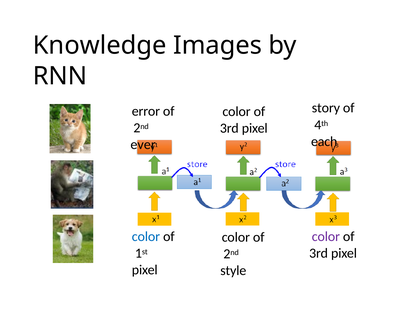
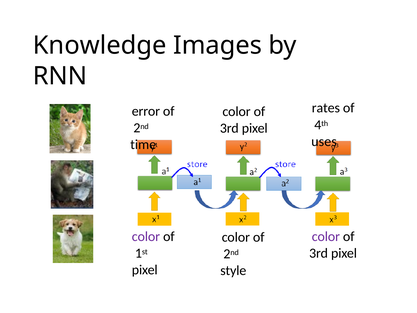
story: story -> rates (326, 108)
each: each -> uses (324, 141)
ever: ever -> time (143, 144)
color colour: blue -> purple (146, 236)
